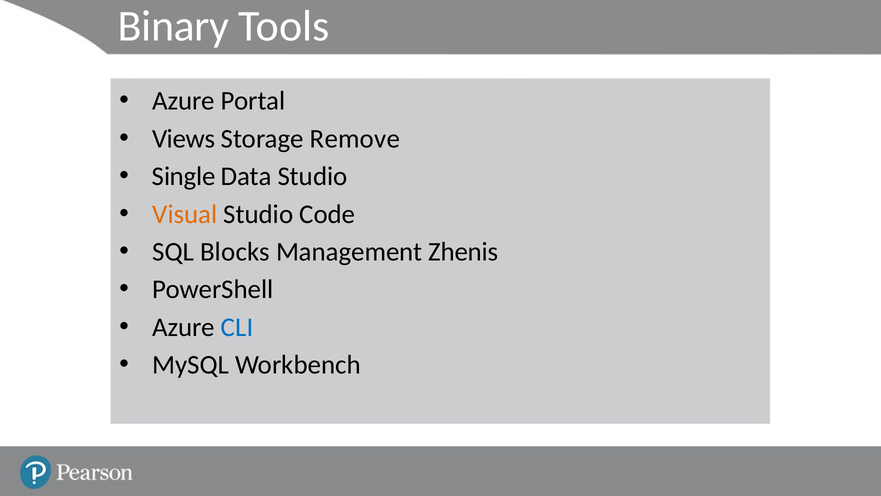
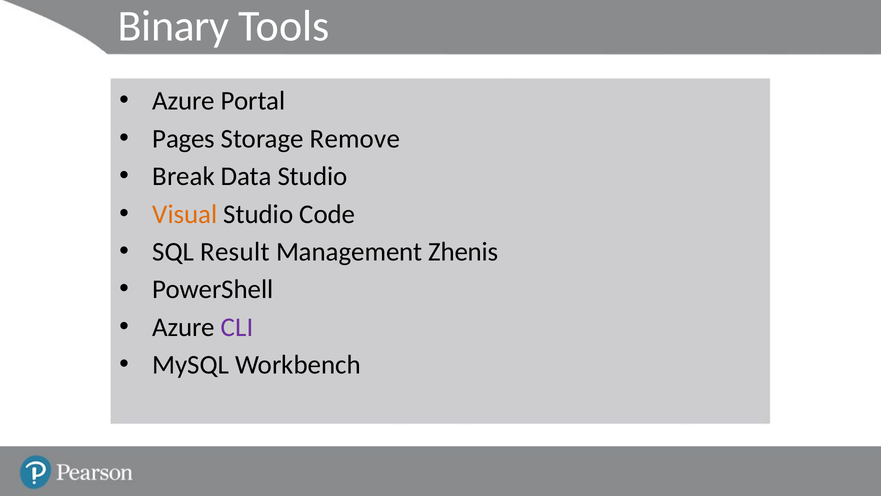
Views: Views -> Pages (184, 139)
Single: Single -> Break (184, 176)
Blocks: Blocks -> Result (235, 252)
CLI colour: blue -> purple (237, 327)
